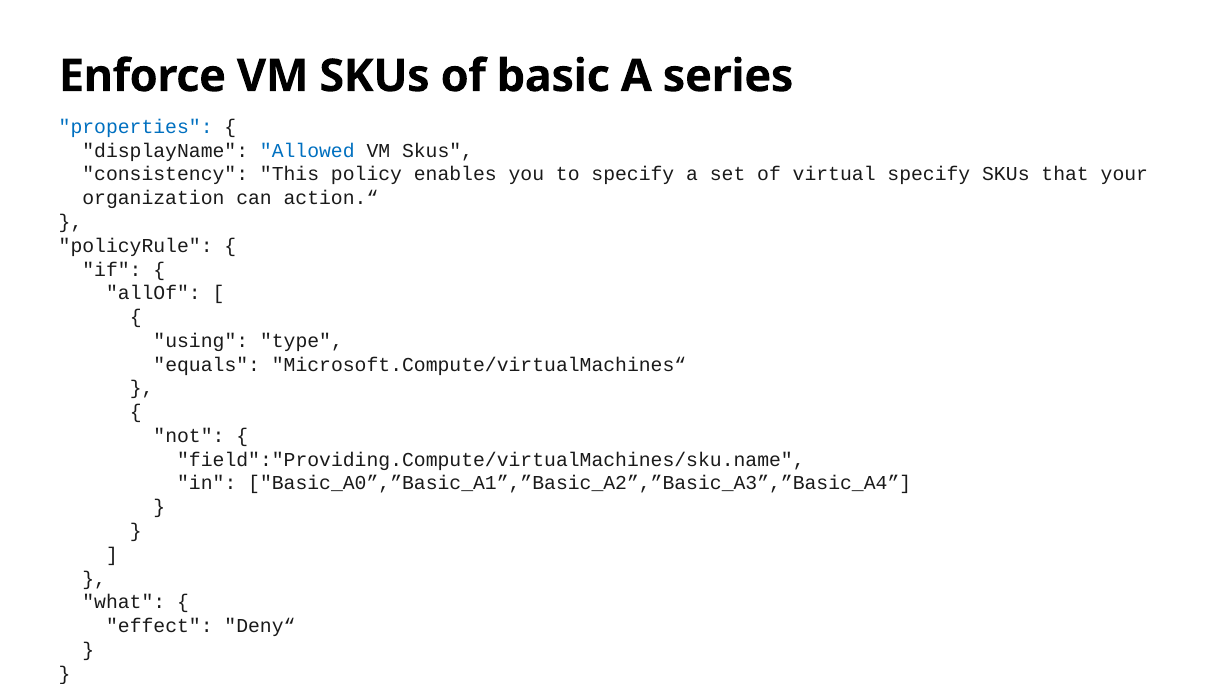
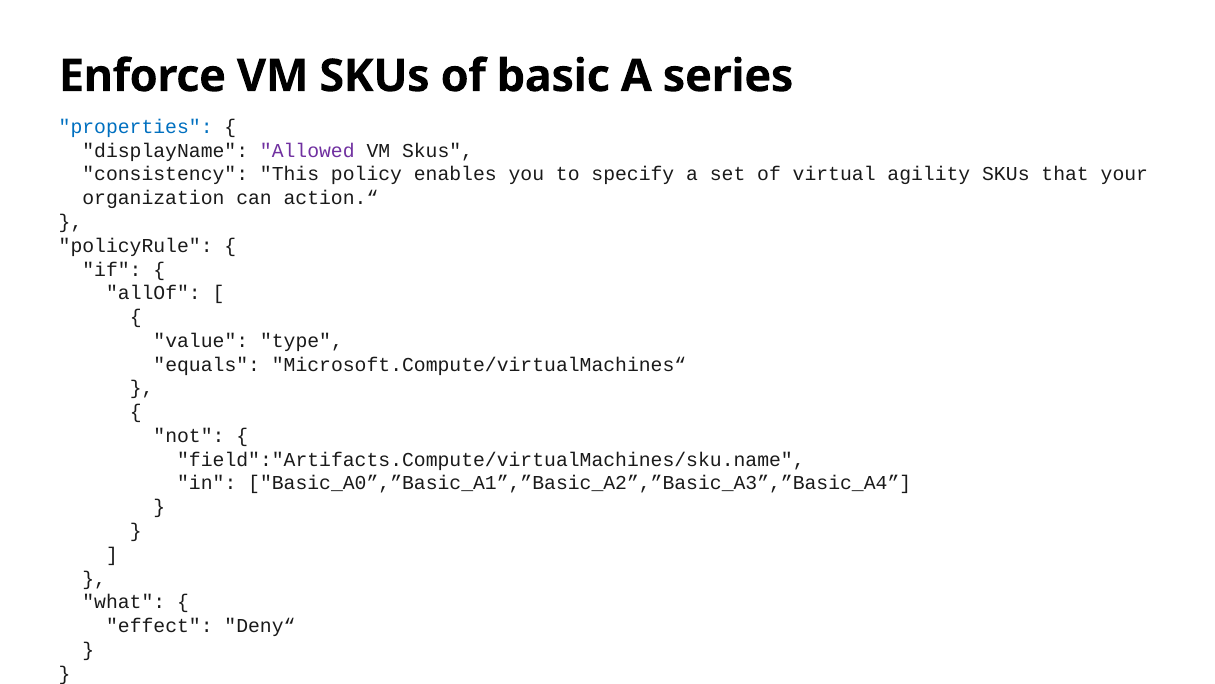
Allowed colour: blue -> purple (307, 151)
virtual specify: specify -> agility (929, 174)
using: using -> value (201, 341)
field":"Providing.Compute/virtualMachines/sku.name: field":"Providing.Compute/virtualMachines/sku.name -> field":"Artifacts.Compute/virtualMachines/sku.name (491, 459)
